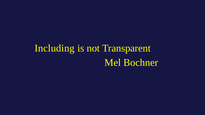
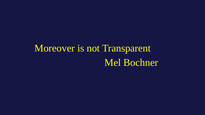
Including: Including -> Moreover (55, 48)
